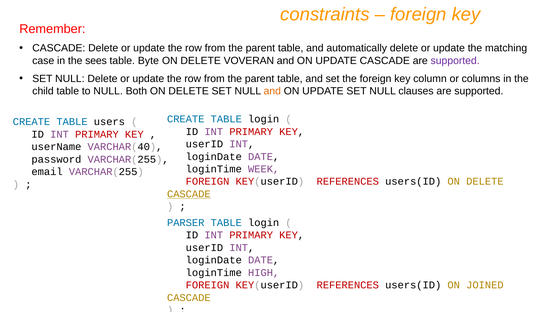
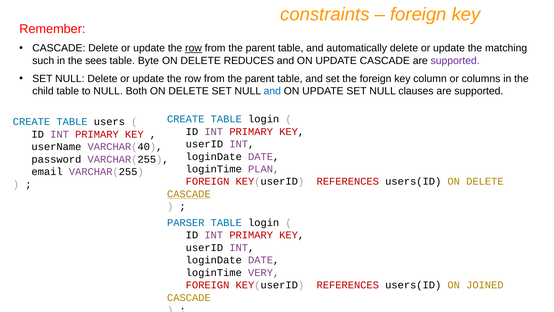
row underline: none -> present (193, 48)
case: case -> such (43, 61)
VOVERAN: VOVERAN -> REDUCES (249, 61)
and colour: orange -> blue (272, 91)
WEEK: WEEK -> PLAN (264, 169)
HIGH: HIGH -> VERY (264, 272)
